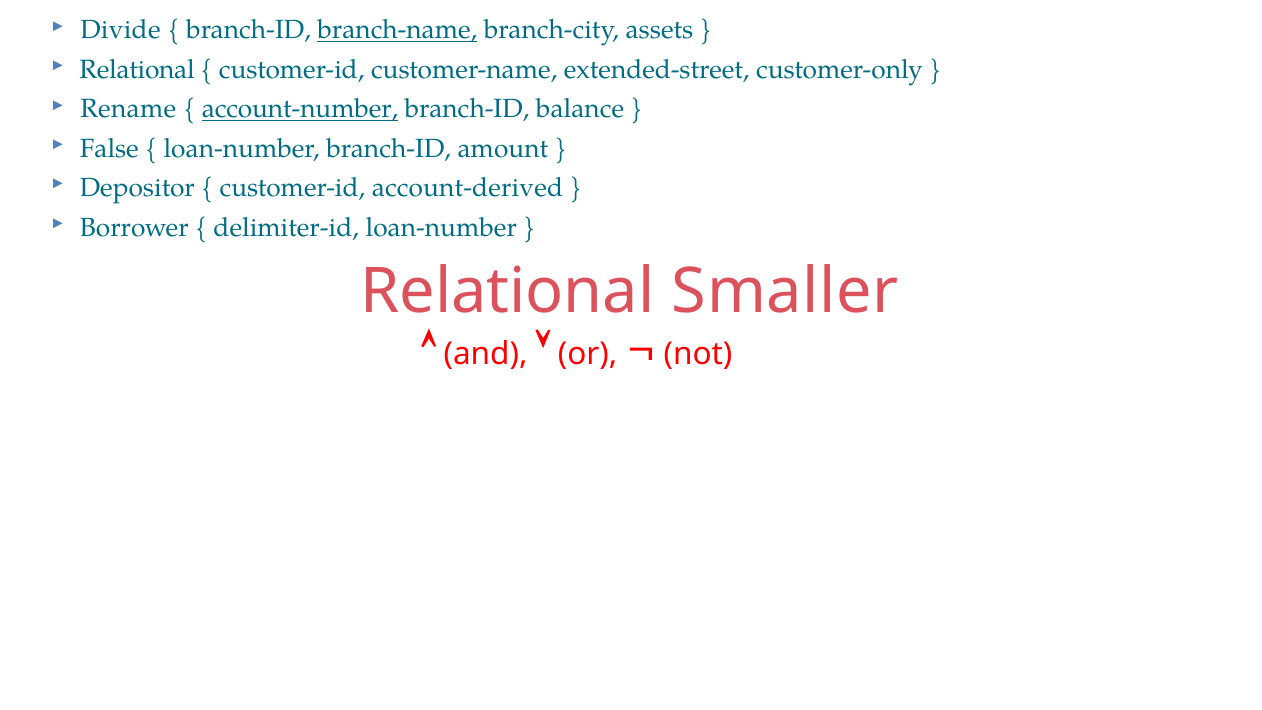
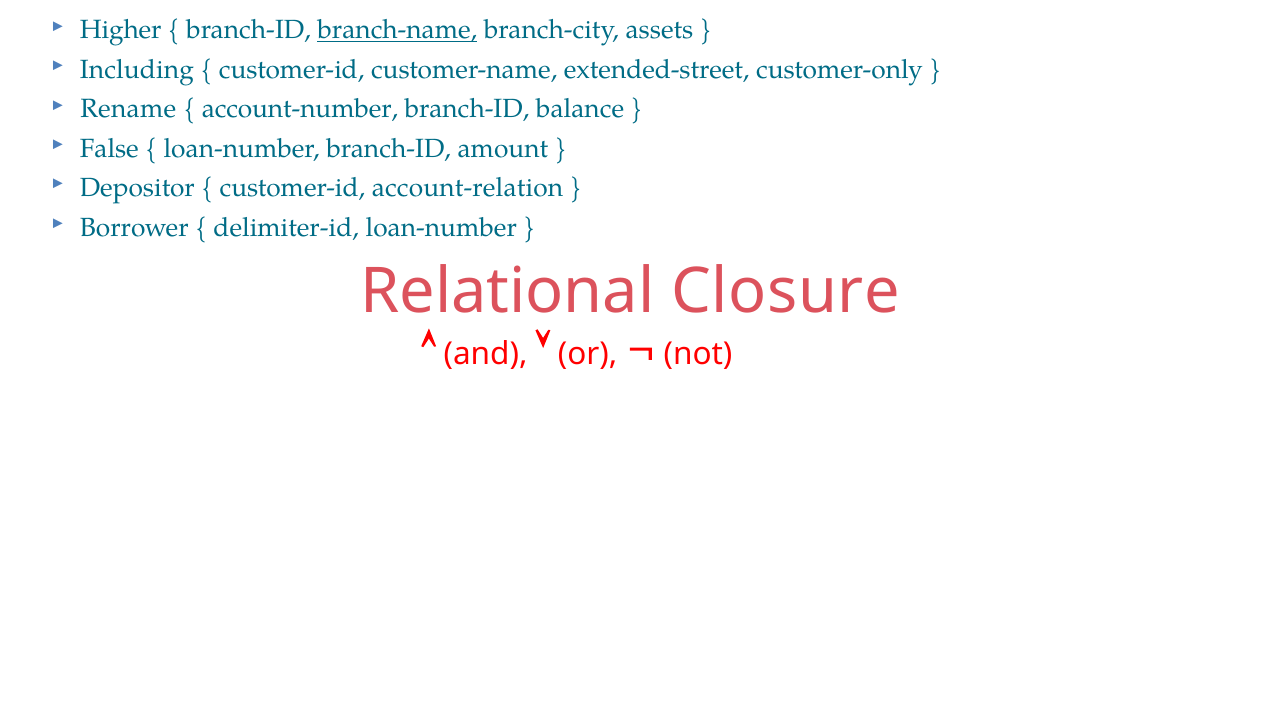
Divide: Divide -> Higher (121, 30)
Relational: Relational -> Including (137, 70)
account-number underline: present -> none (300, 109)
account-derived: account-derived -> account-relation (467, 188)
Smaller: Smaller -> Closure (785, 291)
